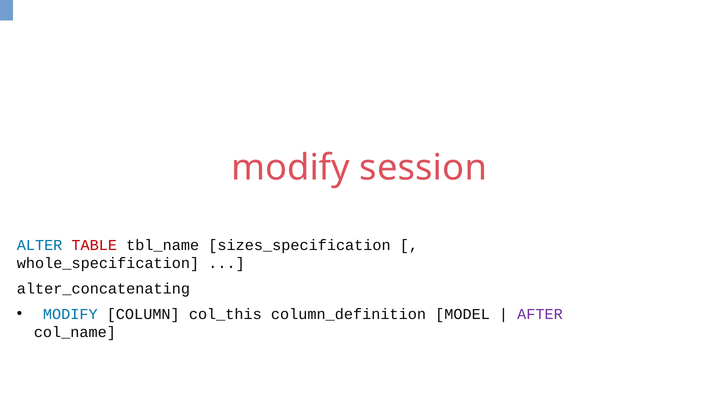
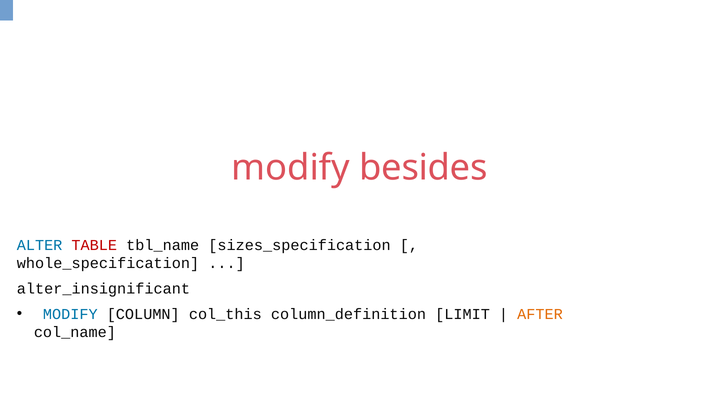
session: session -> besides (424, 168)
alter_concatenating: alter_concatenating -> alter_insignificant (103, 289)
MODEL: MODEL -> LIMIT (463, 315)
AFTER colour: purple -> orange (540, 315)
